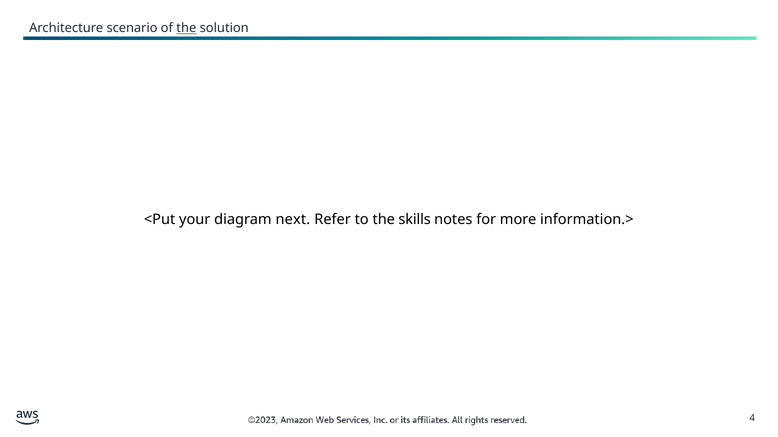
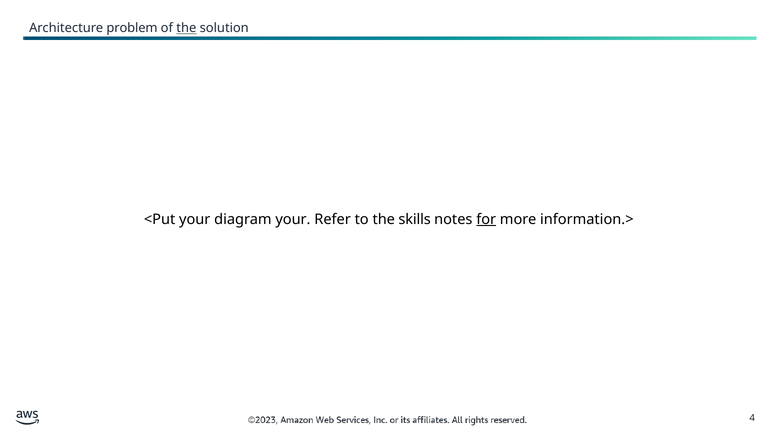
scenario: scenario -> problem (132, 28)
diagram next: next -> your (293, 220)
for underline: none -> present (486, 220)
